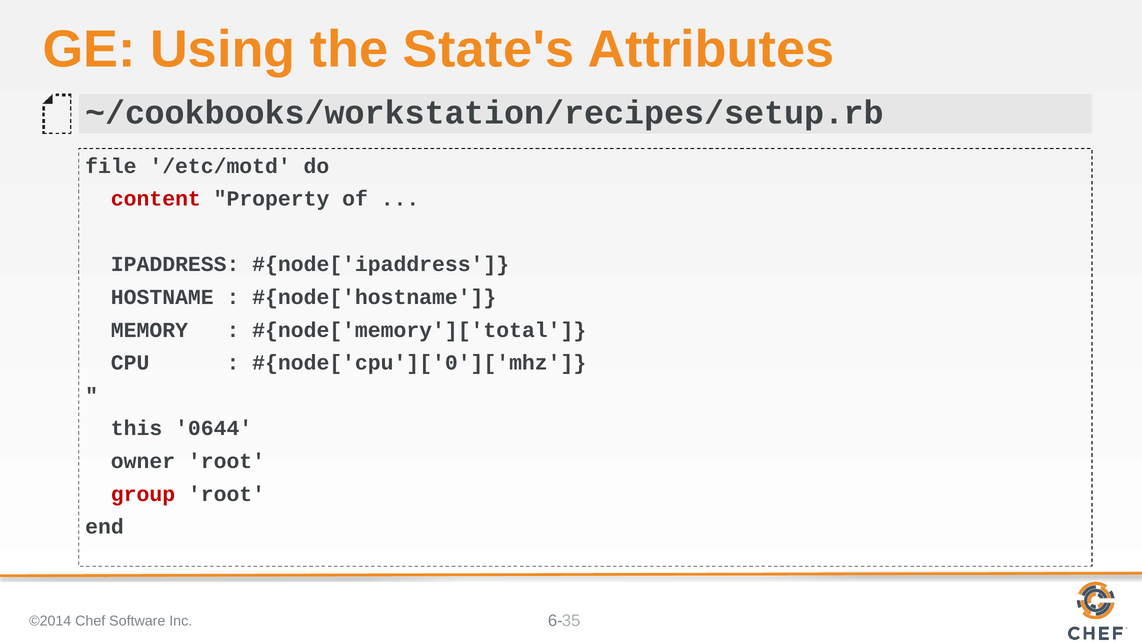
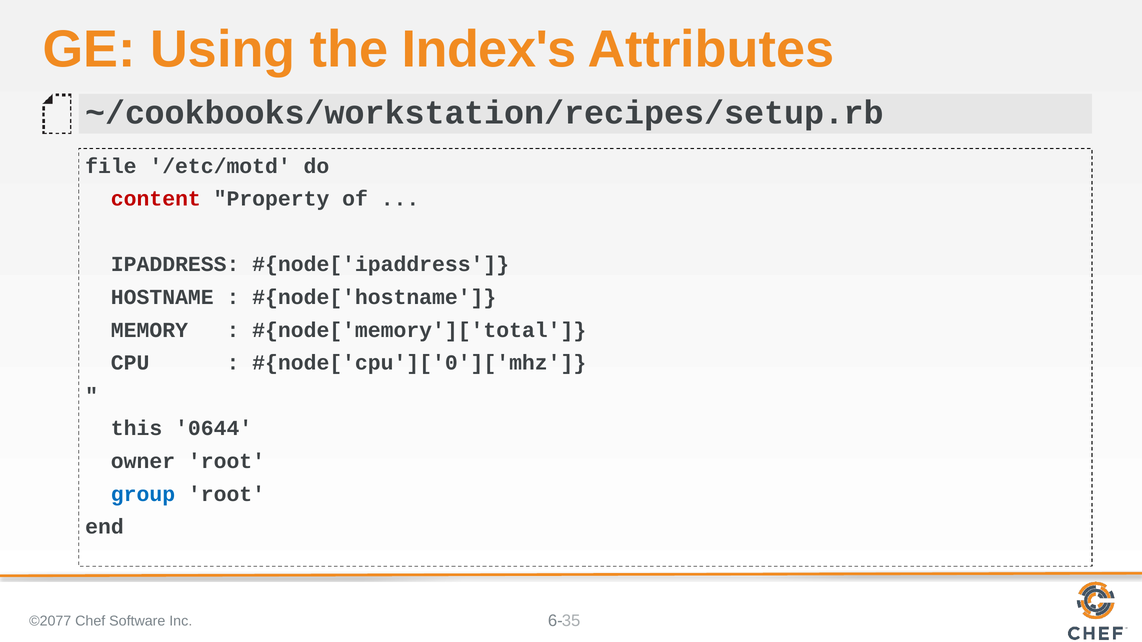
State's: State's -> Index's (489, 49)
group colour: red -> blue (143, 494)
©2014: ©2014 -> ©2077 (50, 622)
